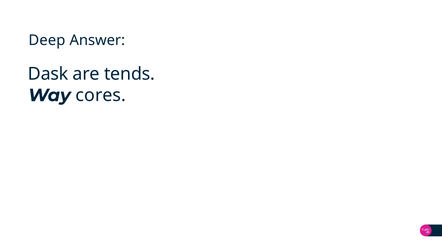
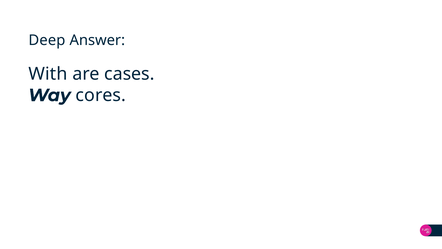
Dask: Dask -> With (48, 74)
tends: tends -> cases (129, 74)
